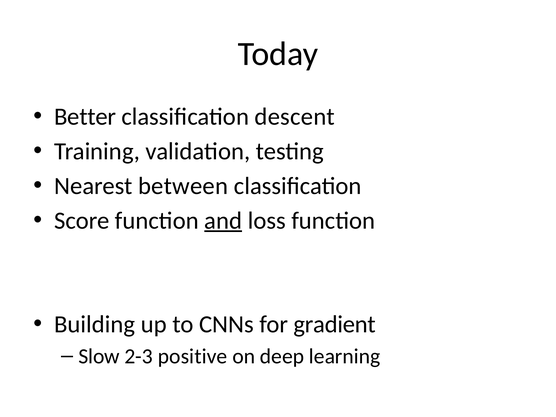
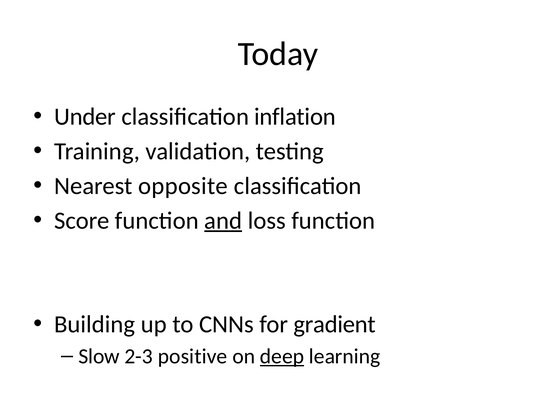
Better: Better -> Under (85, 117)
descent: descent -> inflation (295, 117)
between: between -> opposite (183, 186)
deep underline: none -> present (282, 356)
